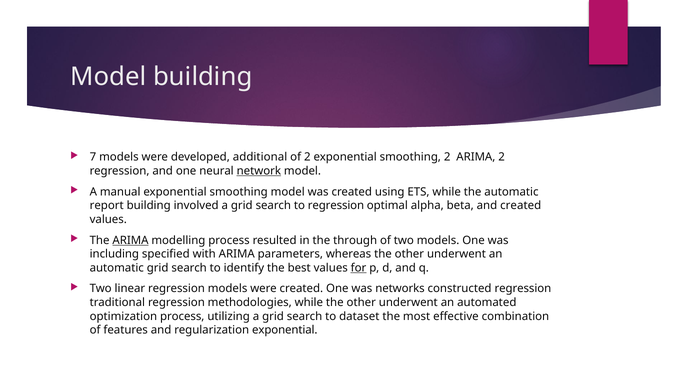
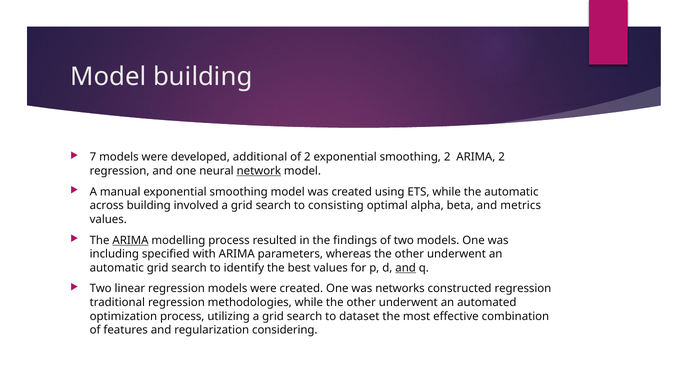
report: report -> across (107, 206)
to regression: regression -> consisting (336, 206)
and created: created -> metrics (521, 206)
through: through -> findings (355, 240)
for underline: present -> none (359, 268)
and underline: none -> present (406, 268)
regularization exponential: exponential -> considering (285, 330)
